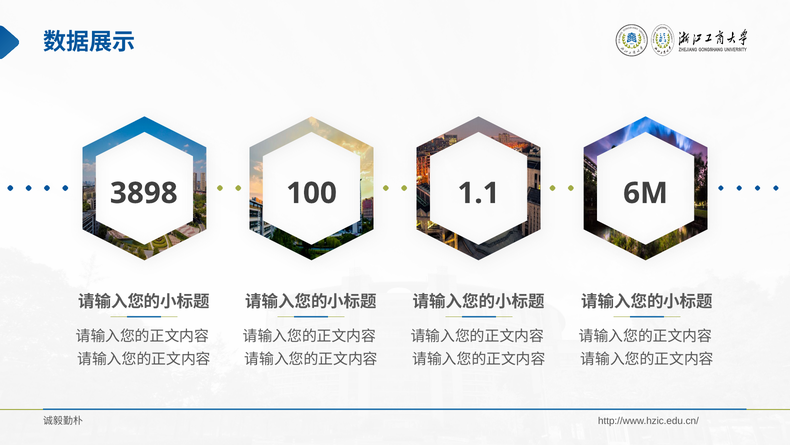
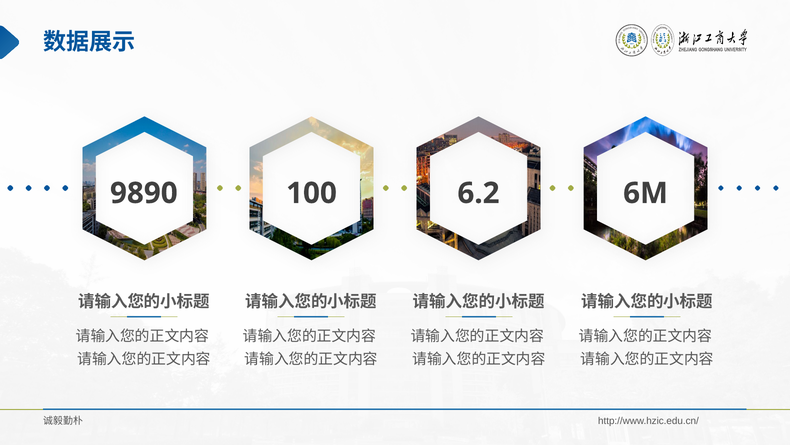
3898: 3898 -> 9890 (144, 193)
1.1: 1.1 -> 6.2 (479, 193)
